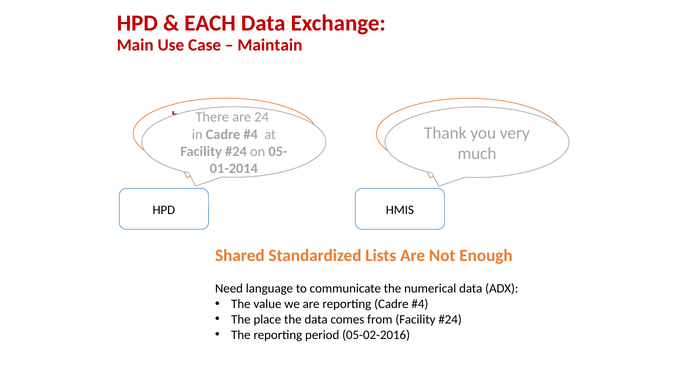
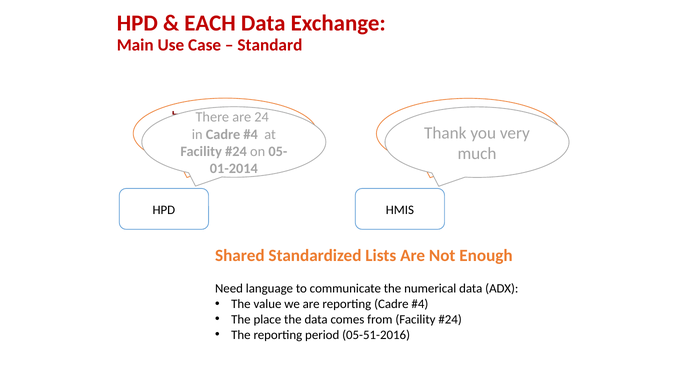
Maintain: Maintain -> Standard (270, 45)
05-02-2016: 05-02-2016 -> 05-51-2016 (376, 335)
